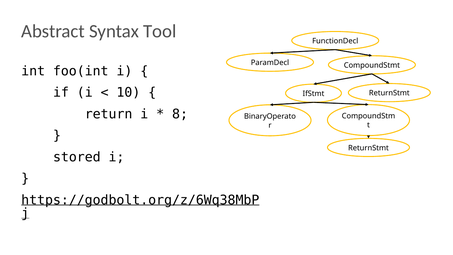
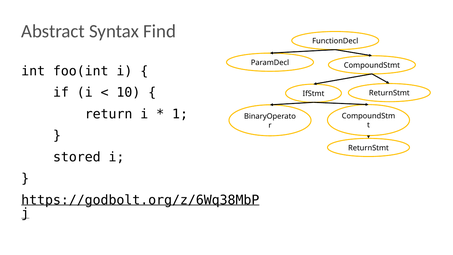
Tool: Tool -> Find (160, 31)
8: 8 -> 1 (180, 114)
